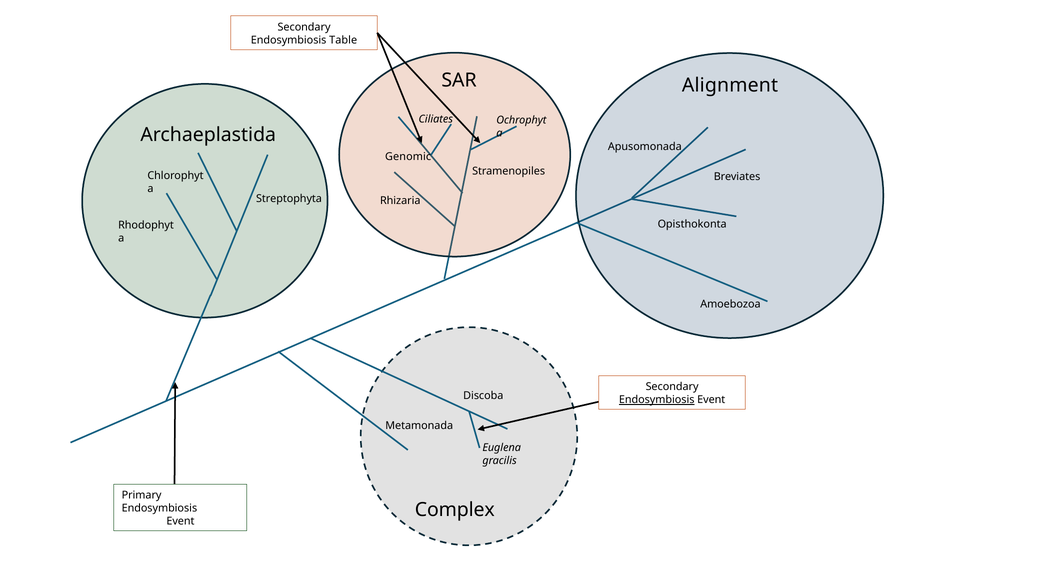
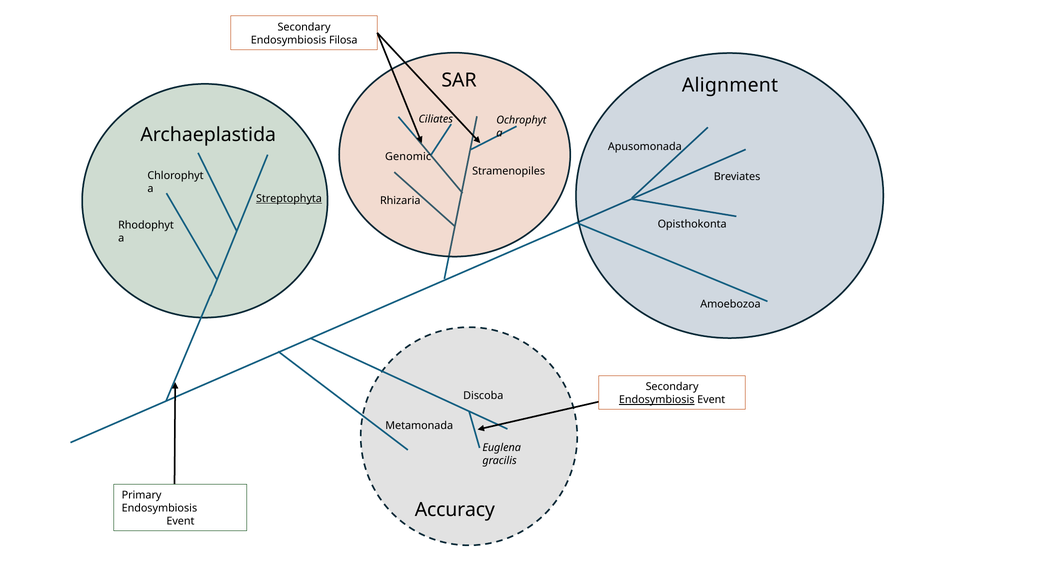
Table: Table -> Filosa (343, 40)
Streptophyta underline: none -> present (289, 199)
Complex: Complex -> Accuracy (455, 510)
